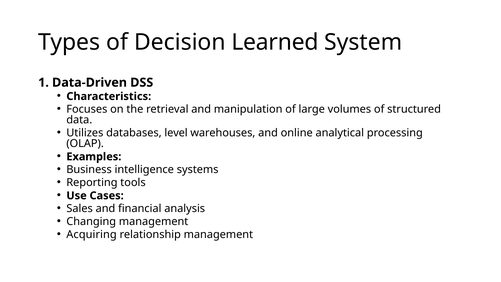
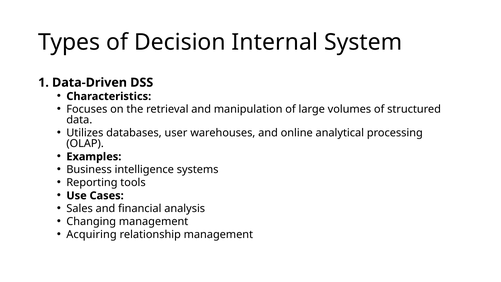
Learned: Learned -> Internal (275, 42)
level: level -> user (176, 133)
